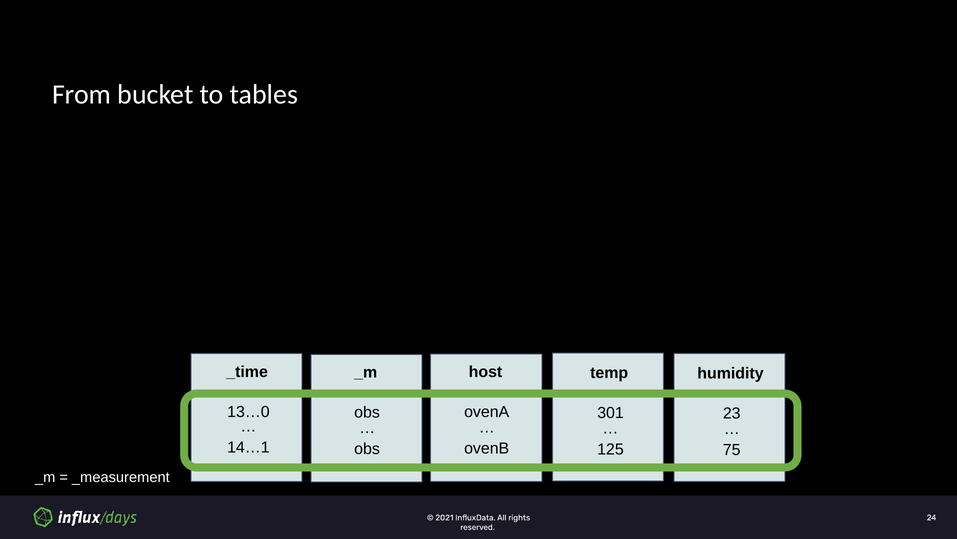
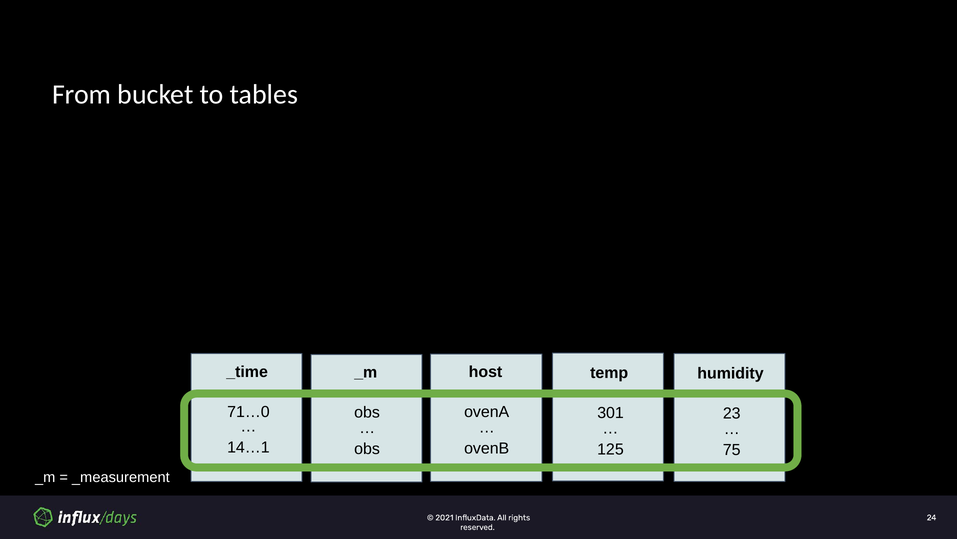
13…0: 13…0 -> 71…0 (248, 412)
